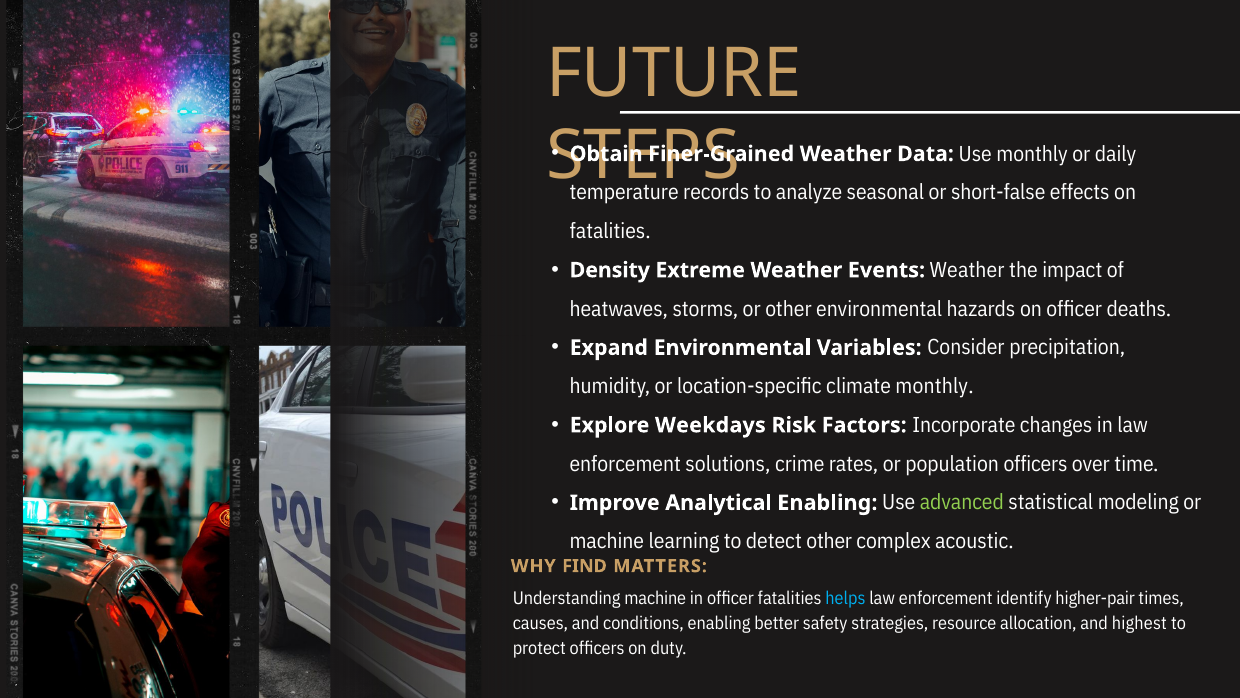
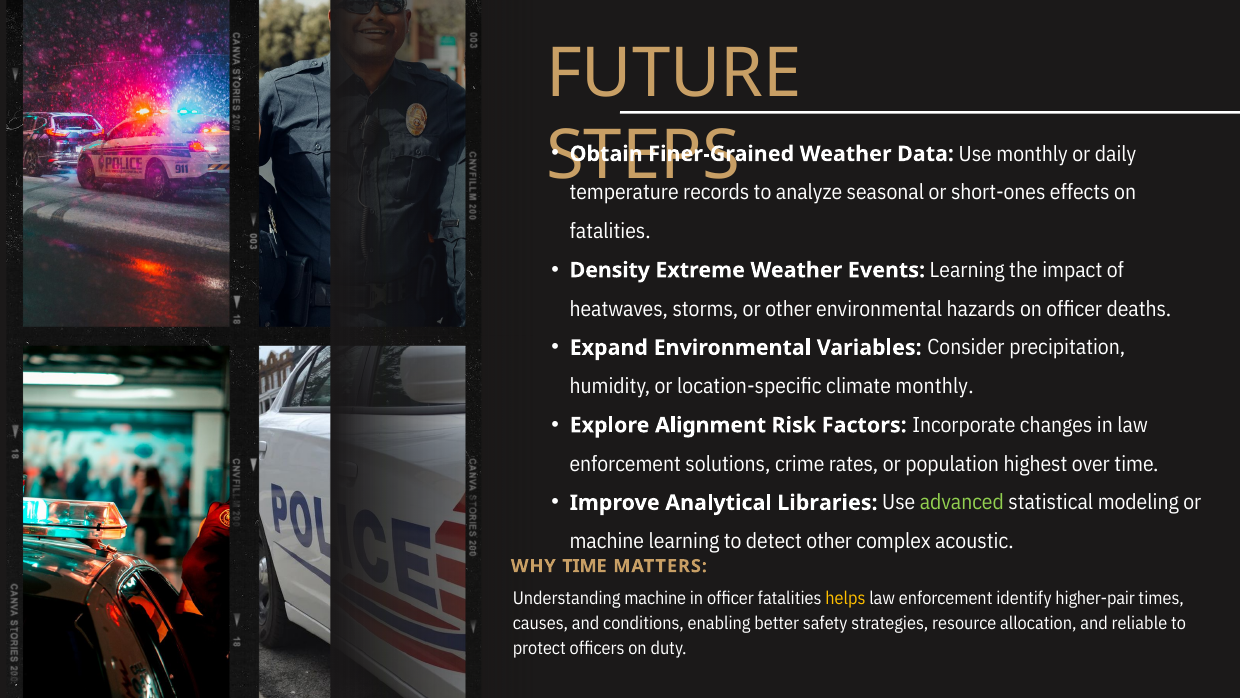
short-false: short-false -> short-ones (998, 193)
Events Weather: Weather -> Learning (967, 270)
Weekdays: Weekdays -> Alignment (711, 425)
population officers: officers -> highest (1035, 464)
Analytical Enabling: Enabling -> Libraries (827, 502)
WHY FIND: FIND -> TIME (585, 566)
helps colour: light blue -> yellow (845, 598)
highest: highest -> reliable (1139, 623)
